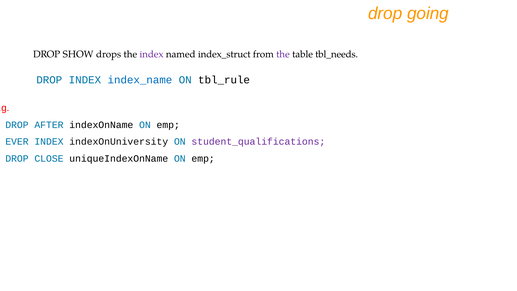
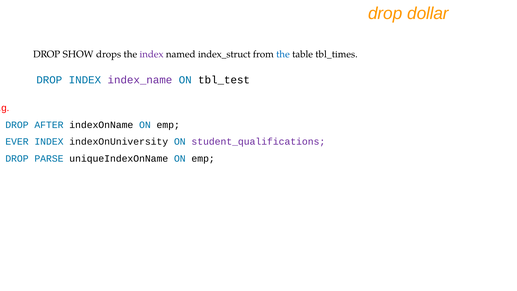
going: going -> dollar (428, 13)
the colour: purple -> blue (283, 54)
tbl_needs: tbl_needs -> tbl_times (337, 54)
index_name colour: blue -> purple (140, 80)
tbl_rule: tbl_rule -> tbl_test (224, 80)
CLOSE: CLOSE -> PARSE (49, 158)
